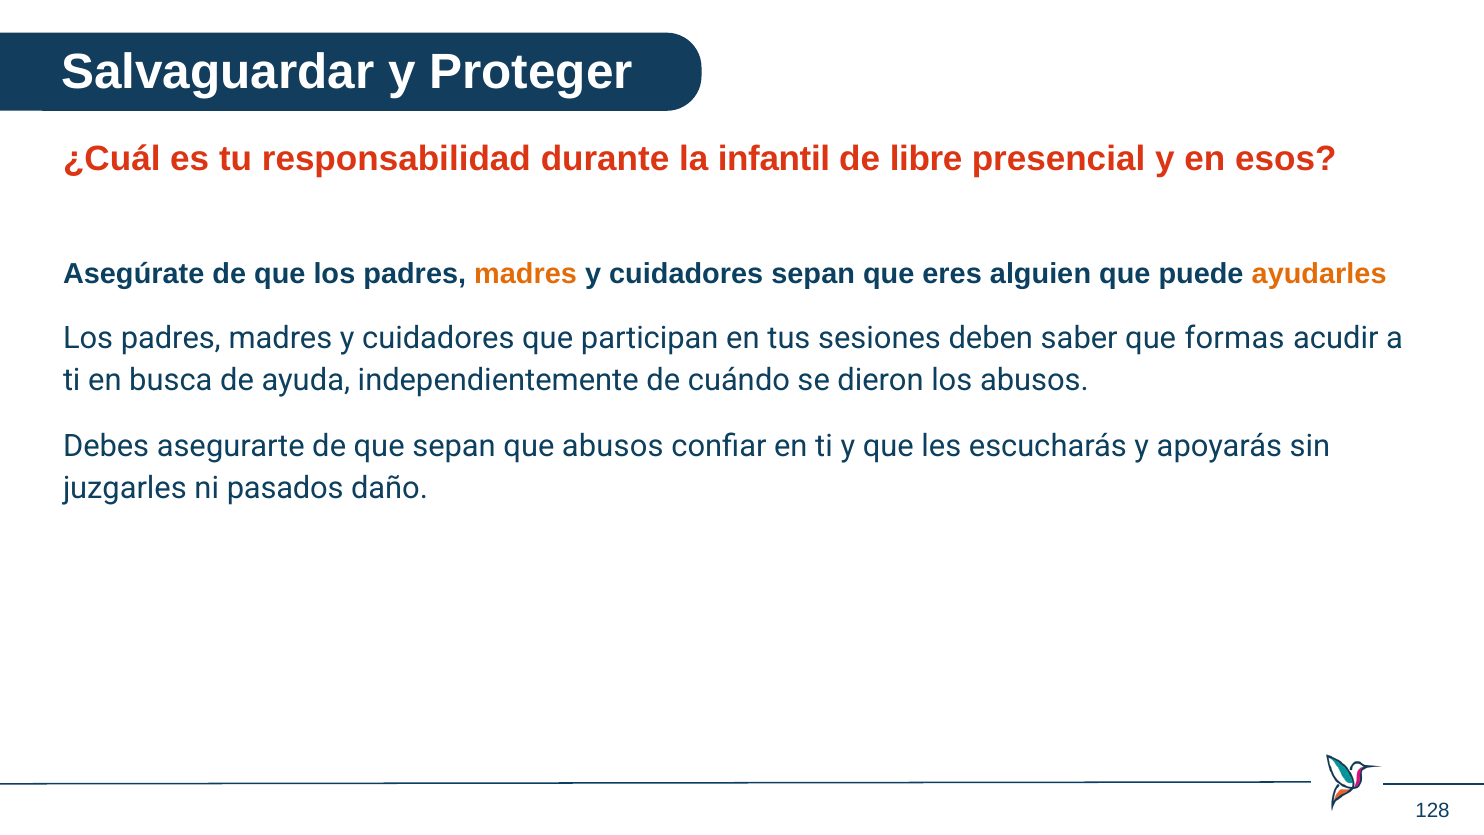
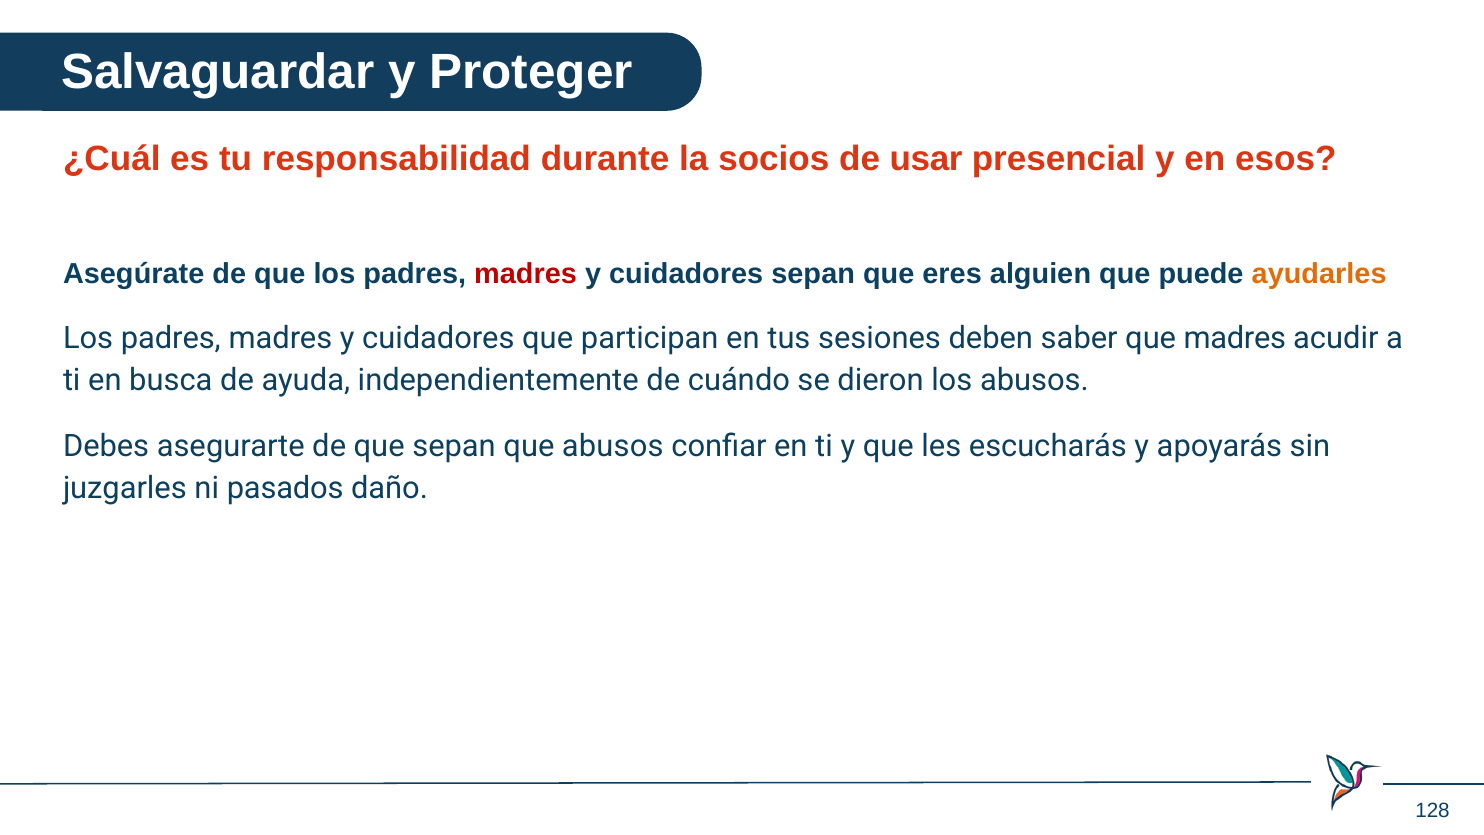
infantil: infantil -> socios (774, 159)
libre: libre -> usar (926, 159)
madres colour: orange -> red (526, 274)
que formas: formas -> madres (1235, 338)
